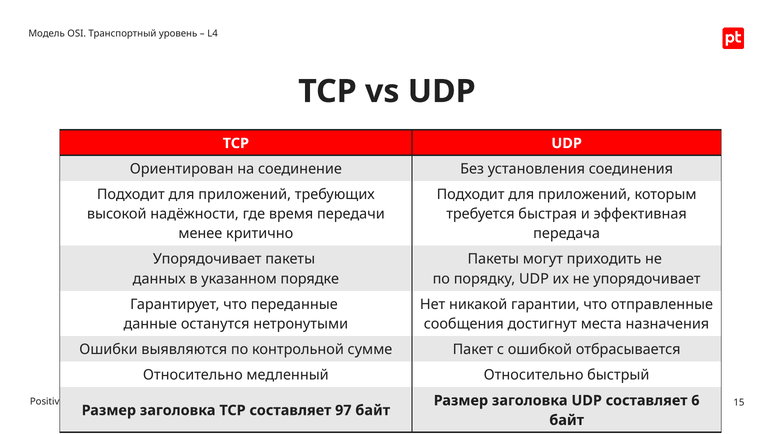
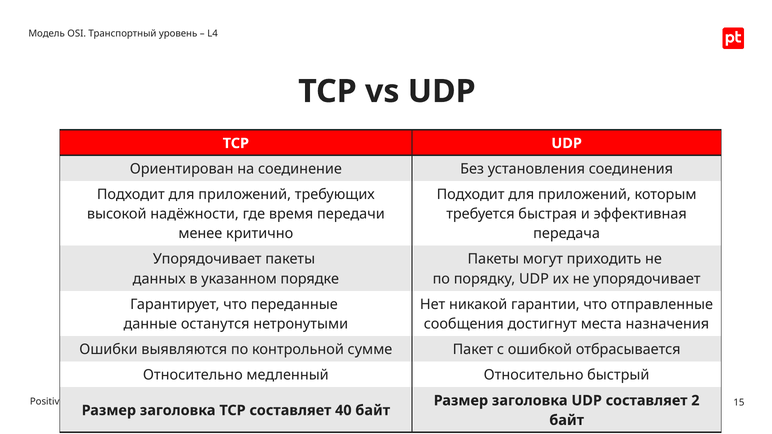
6: 6 -> 2 (695, 401)
97: 97 -> 40 (343, 411)
